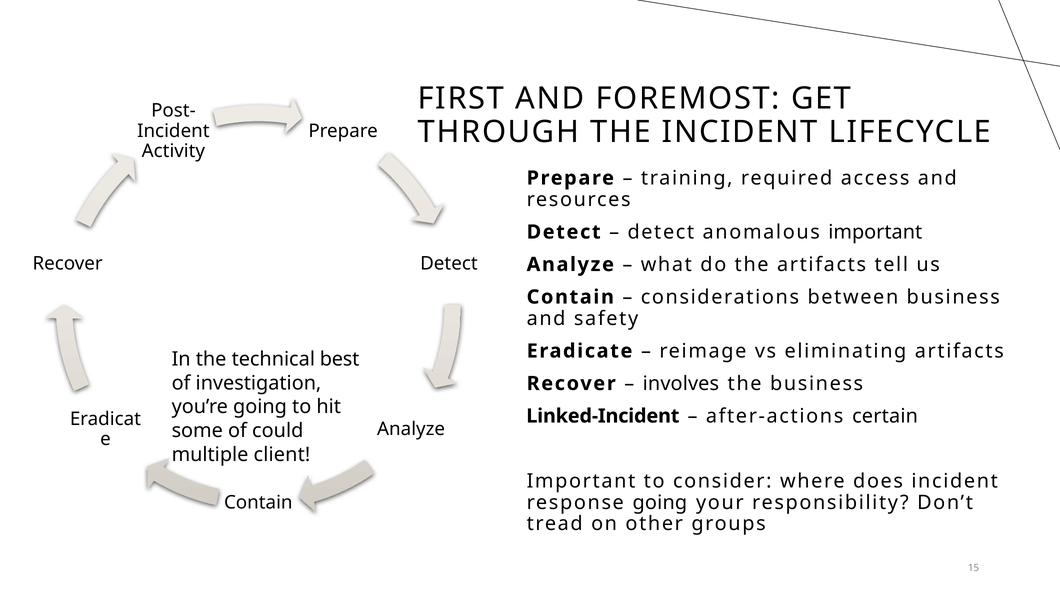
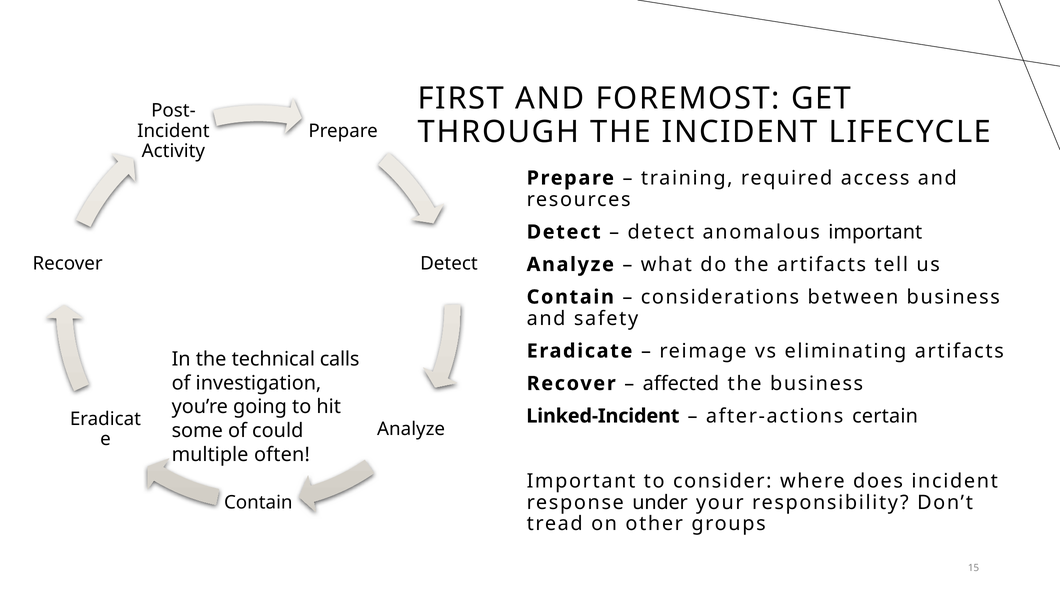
best: best -> calls (340, 359)
involves: involves -> affected (681, 384)
client: client -> often (282, 455)
response going: going -> under (660, 503)
